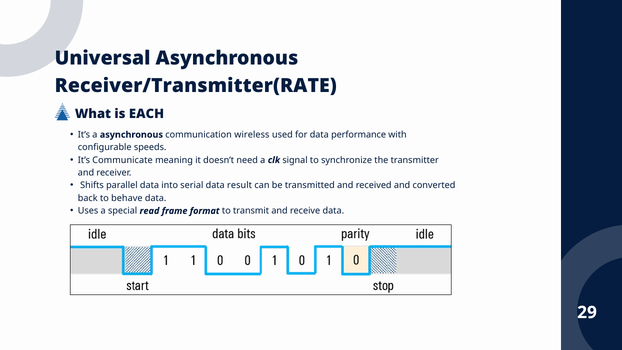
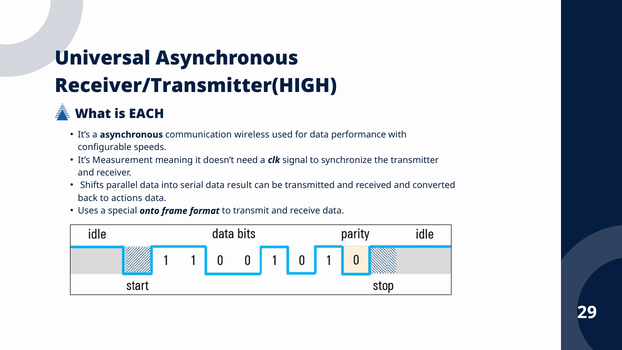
Receiver/Transmitter(RATE: Receiver/Transmitter(RATE -> Receiver/Transmitter(HIGH (196, 86)
Communicate: Communicate -> Measurement (123, 160)
behave: behave -> actions (127, 198)
read: read -> onto (149, 211)
